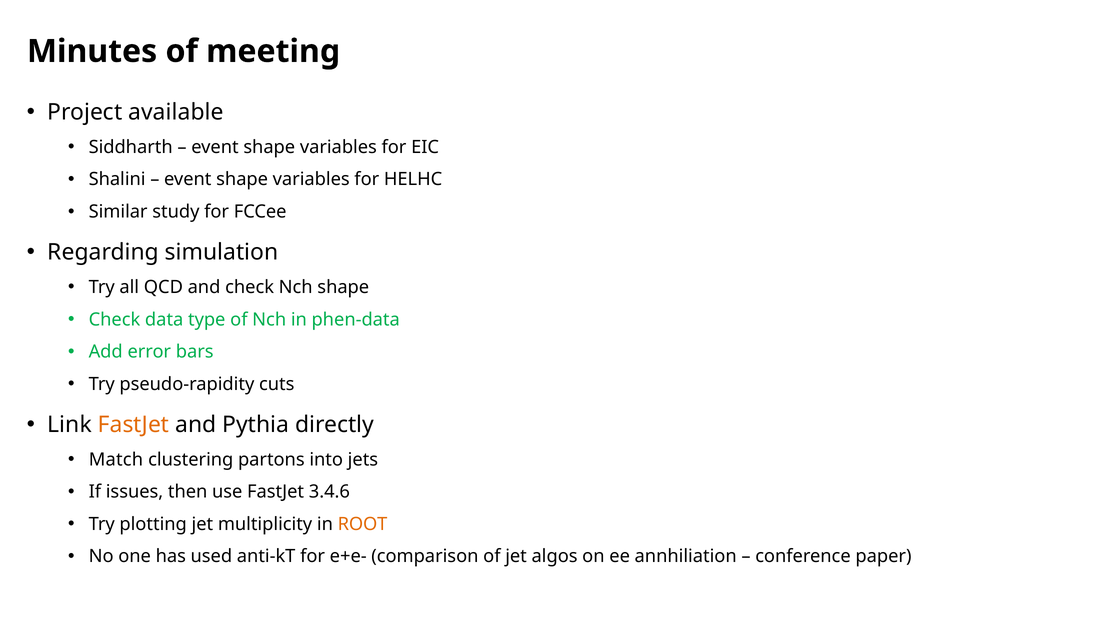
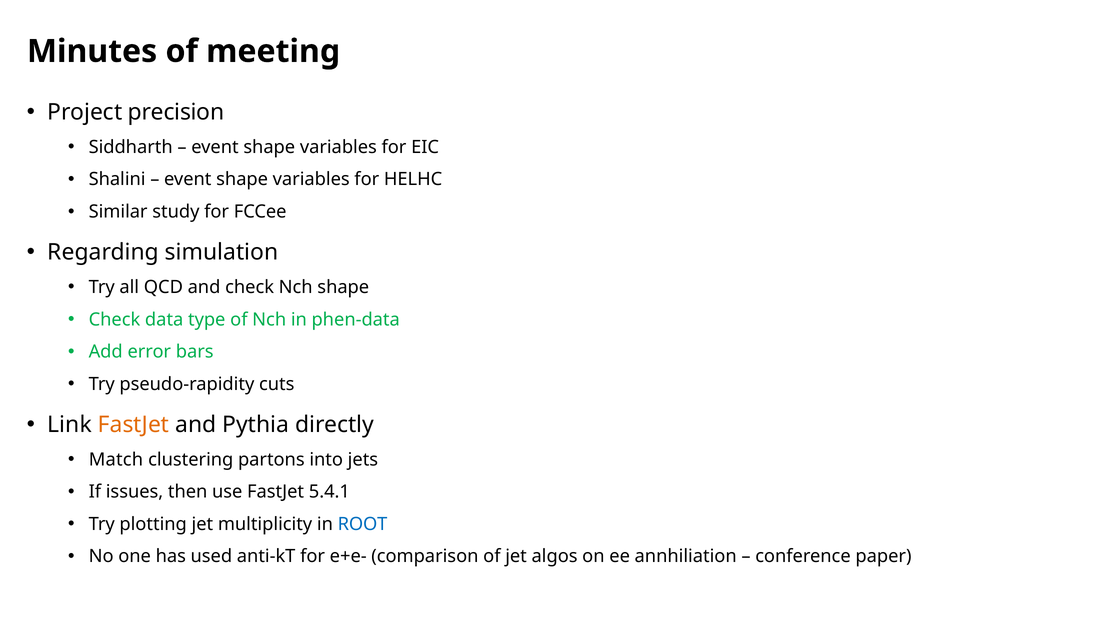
available: available -> precision (176, 112)
3.4.6: 3.4.6 -> 5.4.1 (329, 492)
ROOT colour: orange -> blue (363, 524)
